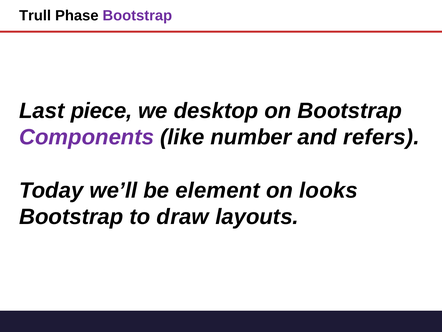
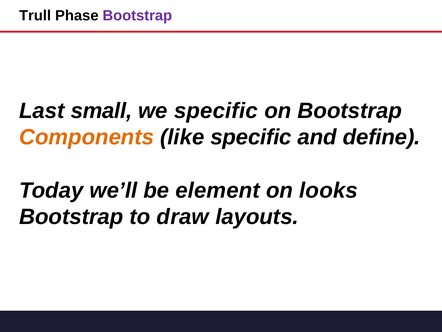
piece: piece -> small (101, 111)
we desktop: desktop -> specific (216, 111)
Components colour: purple -> orange (87, 137)
like number: number -> specific (251, 137)
refers: refers -> define (382, 137)
